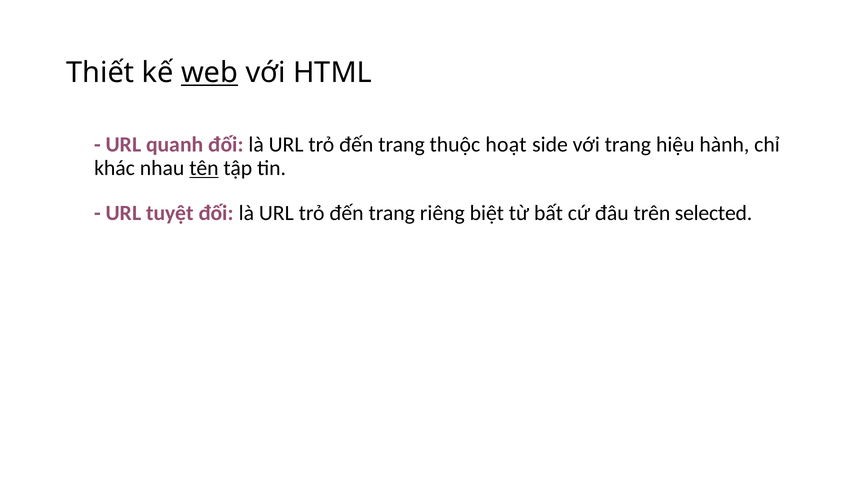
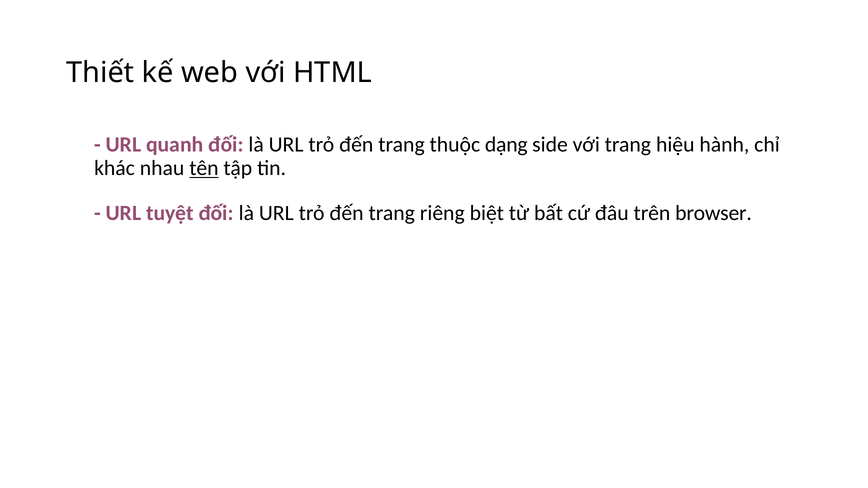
web underline: present -> none (210, 73)
hoạt: hoạt -> dạng (506, 145)
selected: selected -> browser (714, 213)
